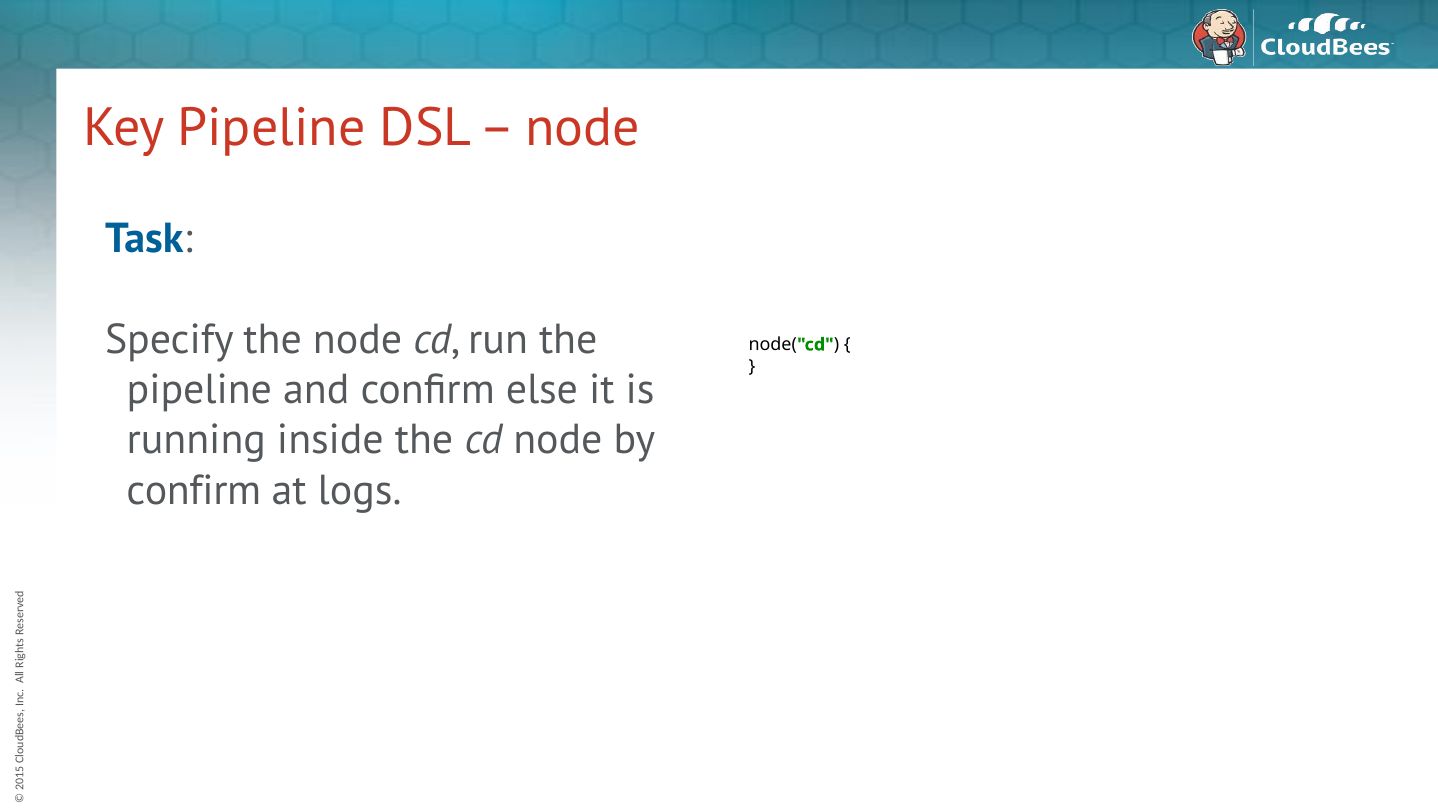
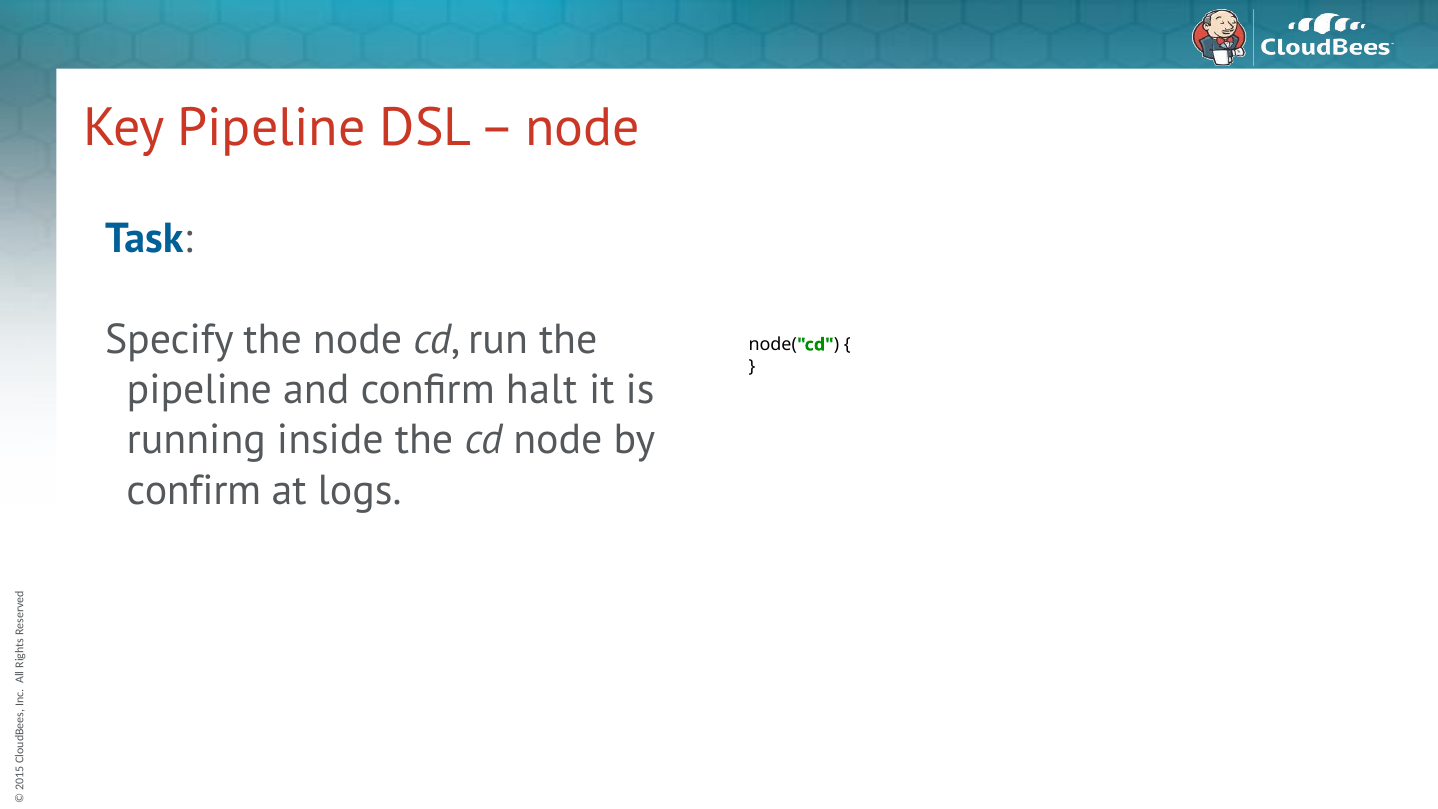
else: else -> halt (542, 390)
